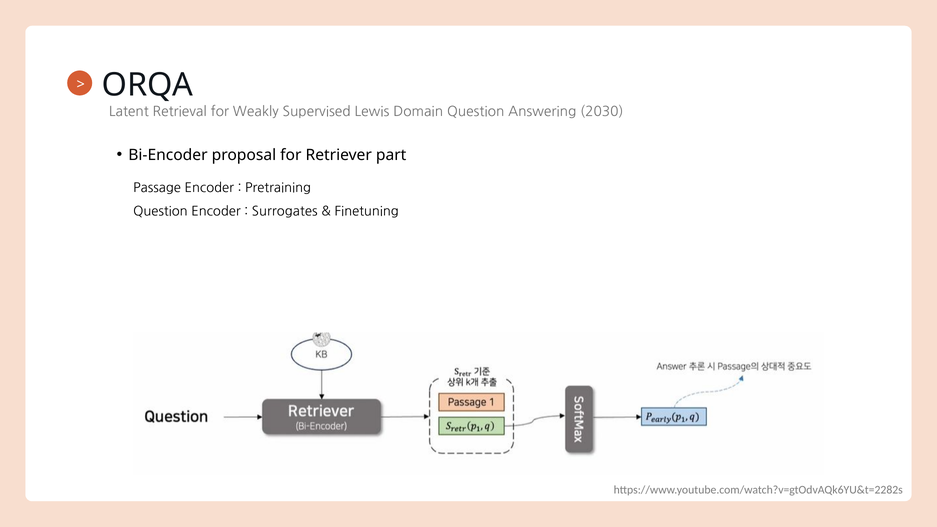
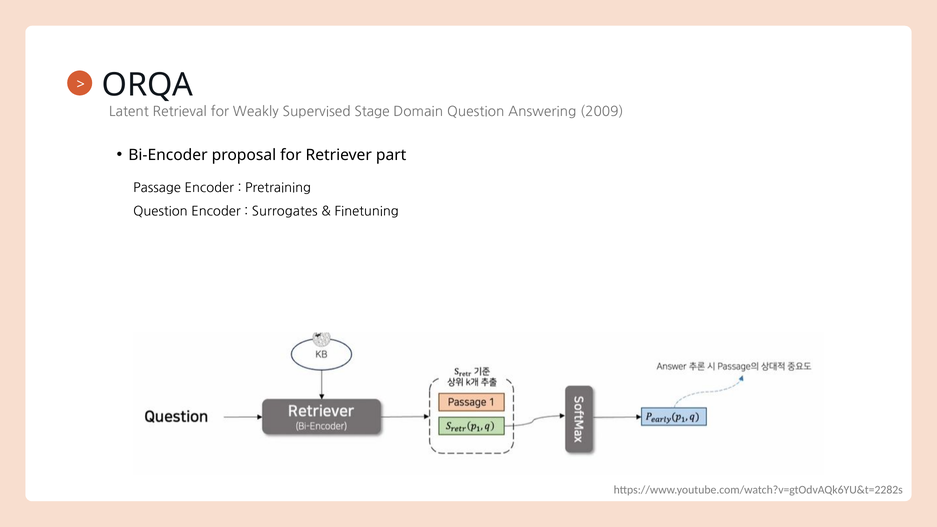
Lewis: Lewis -> Stage (372, 112)
2030: 2030 -> 2009 (602, 112)
